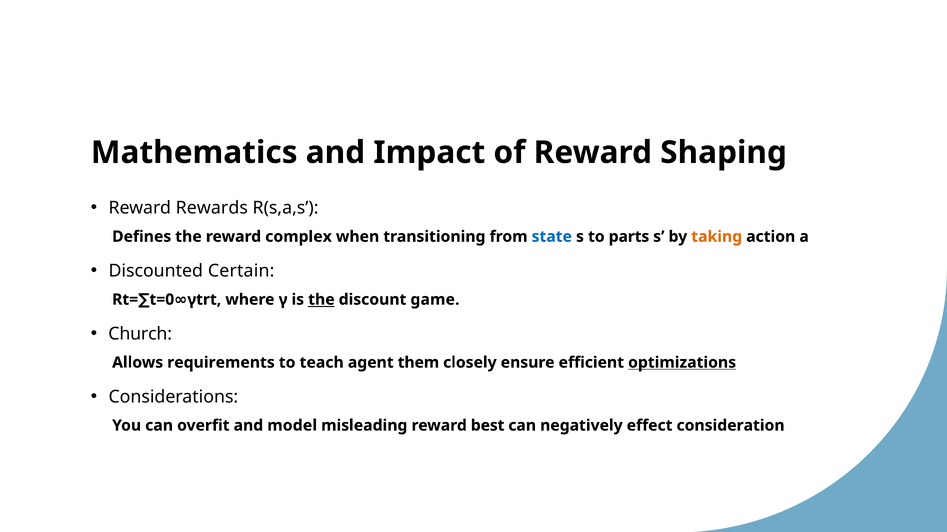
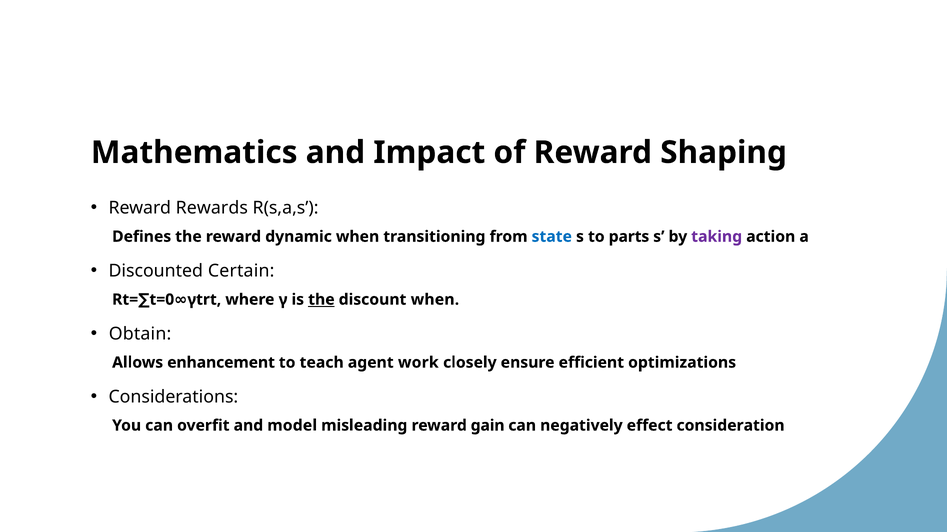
complex: complex -> dynamic (299, 237)
taking colour: orange -> purple (717, 237)
discount game: game -> when (435, 300)
Church: Church -> Obtain (140, 334)
requirements: requirements -> enhancement (221, 363)
them: them -> work (418, 363)
optimizations underline: present -> none (682, 363)
best: best -> gain (488, 426)
